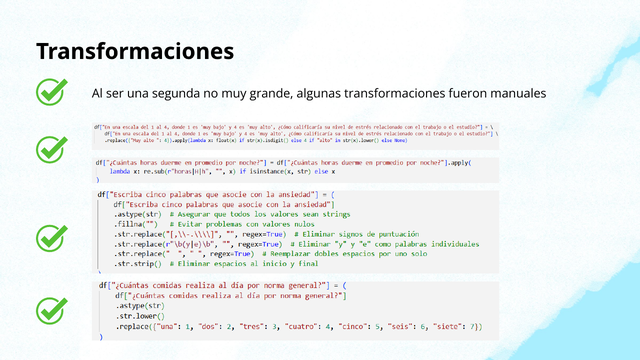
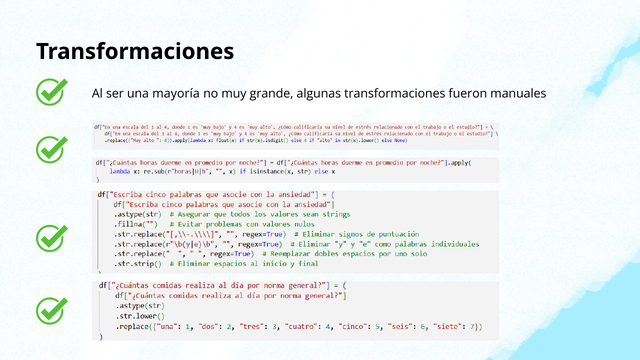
segunda: segunda -> mayoría (176, 94)
